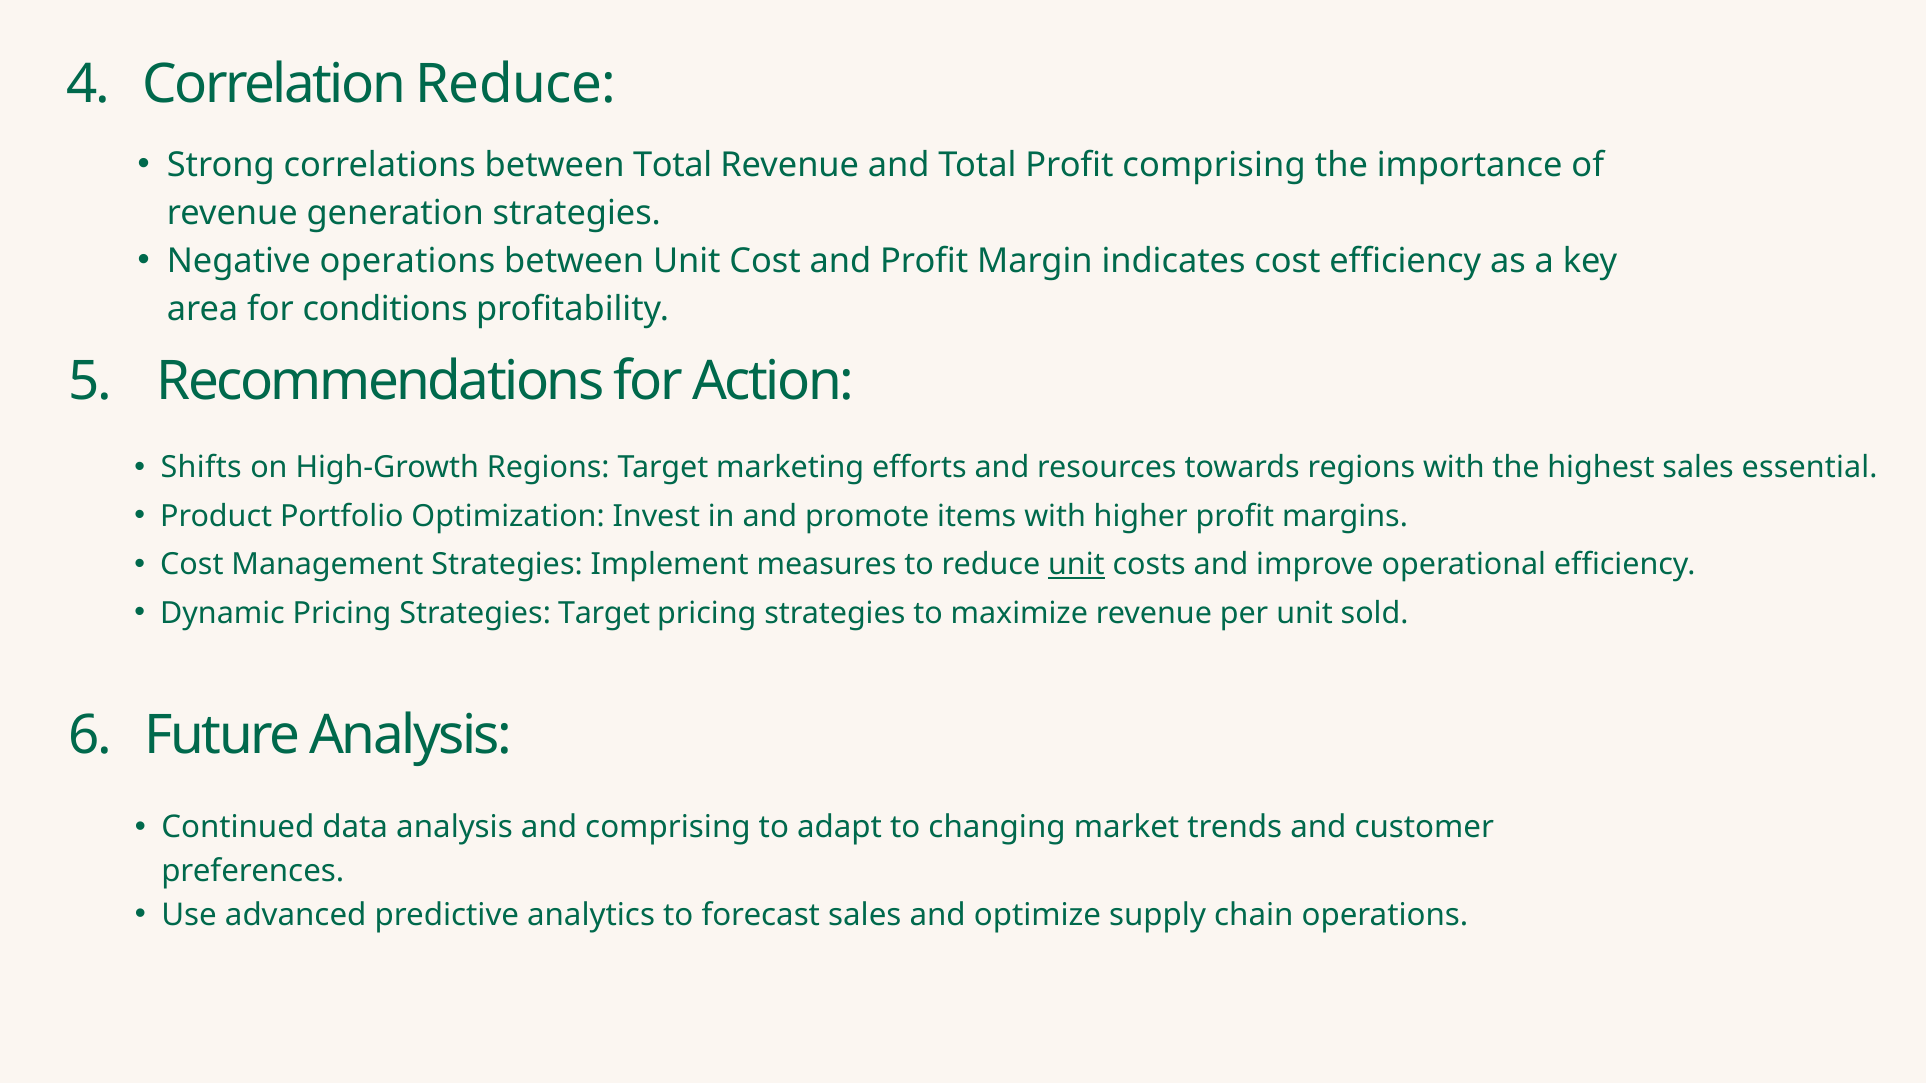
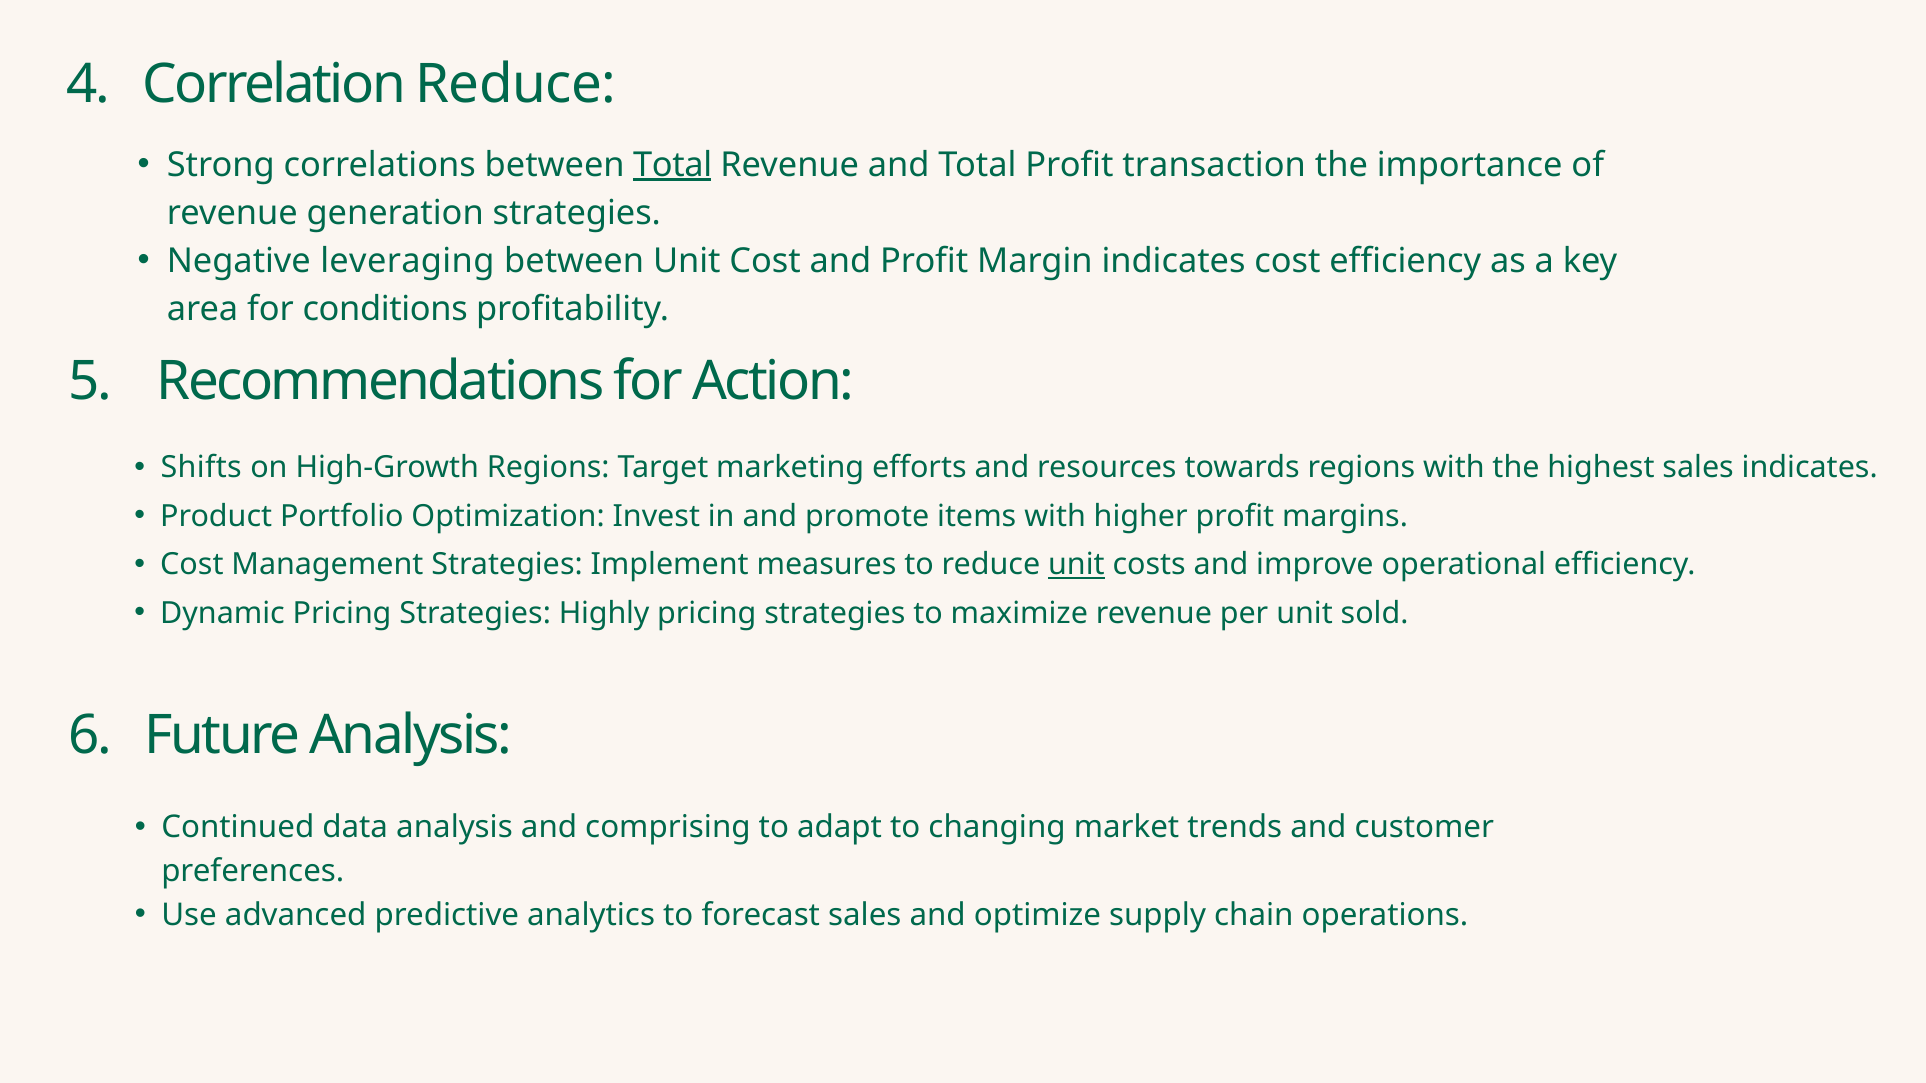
Total underline: none -> present (673, 165)
Profit comprising: comprising -> transaction (1214, 165)
Negative operations: operations -> leveraging (407, 261)
sales essential: essential -> indicates (1810, 468)
Strategies Target: Target -> Highly (604, 614)
